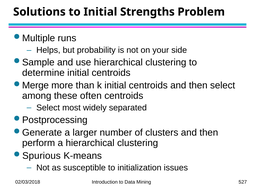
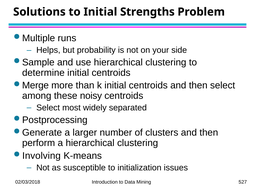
often: often -> noisy (91, 96)
Spurious: Spurious -> Involving (41, 156)
